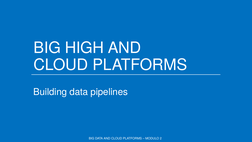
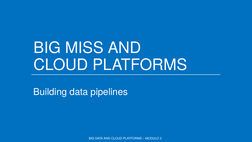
HIGH: HIGH -> MISS (84, 48)
